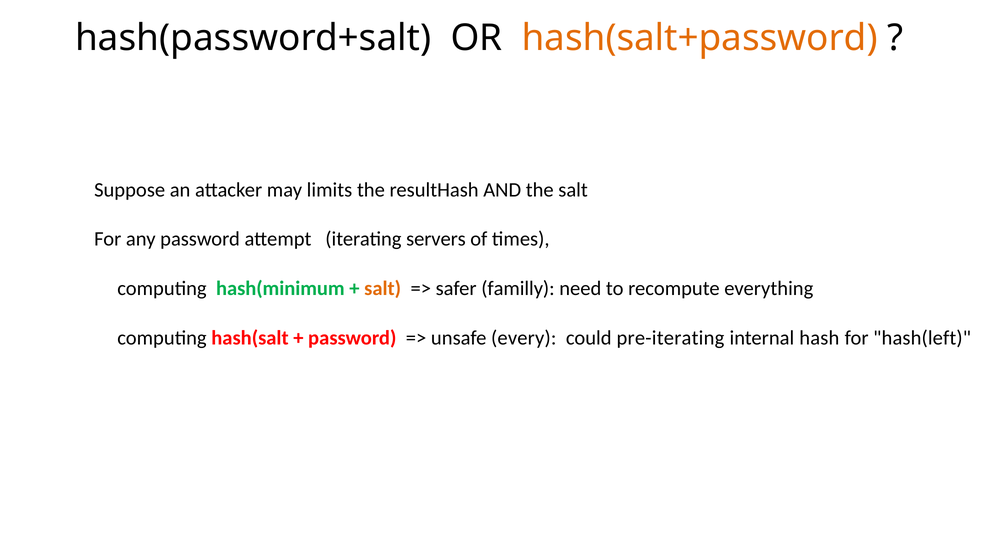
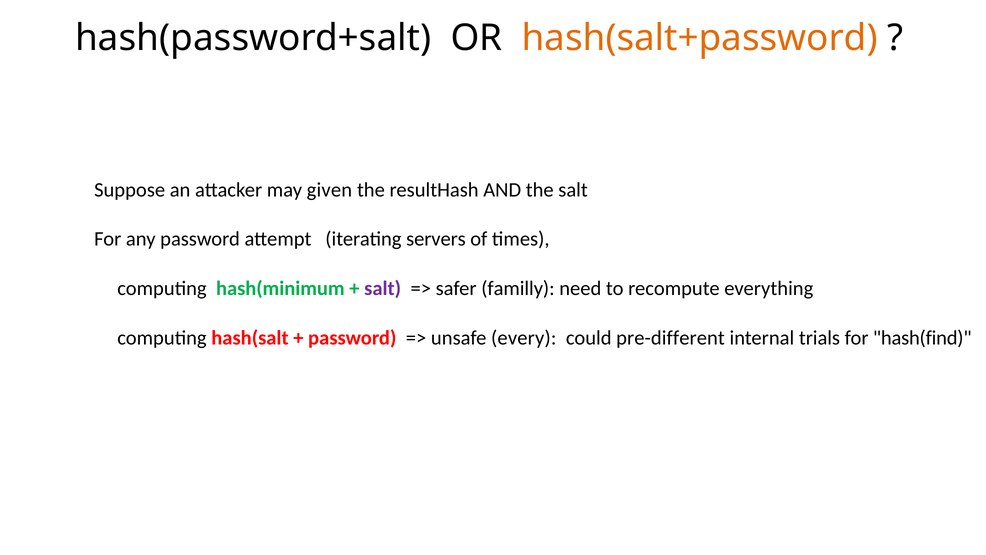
limits: limits -> given (329, 190)
salt colour: orange -> purple (383, 288)
pre-iterating: pre-iterating -> pre-different (671, 338)
hash: hash -> trials (819, 338)
hash(left: hash(left -> hash(find (922, 338)
